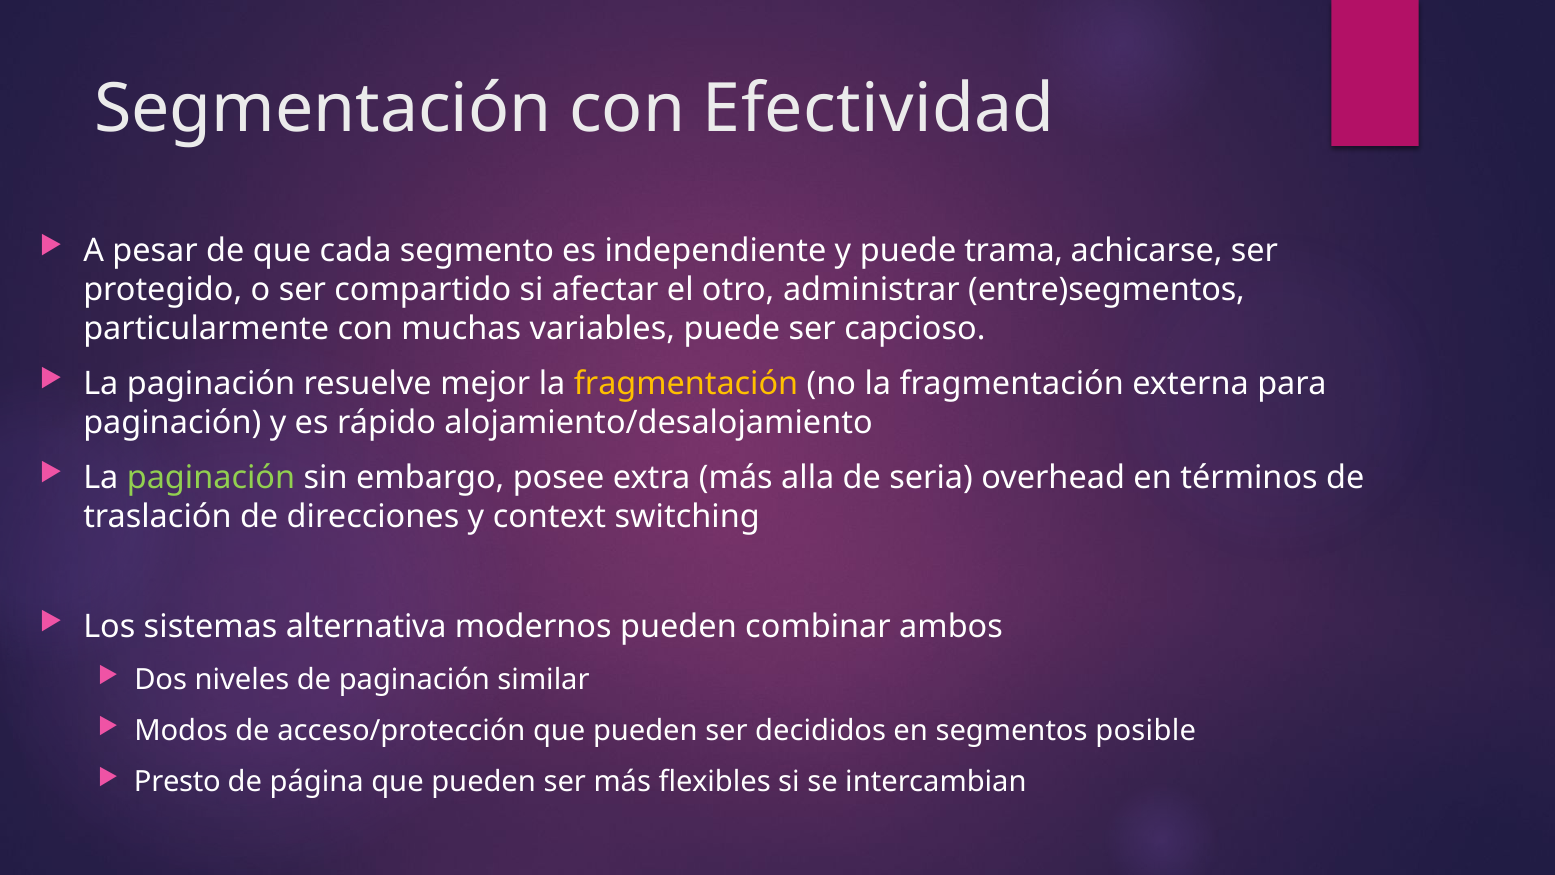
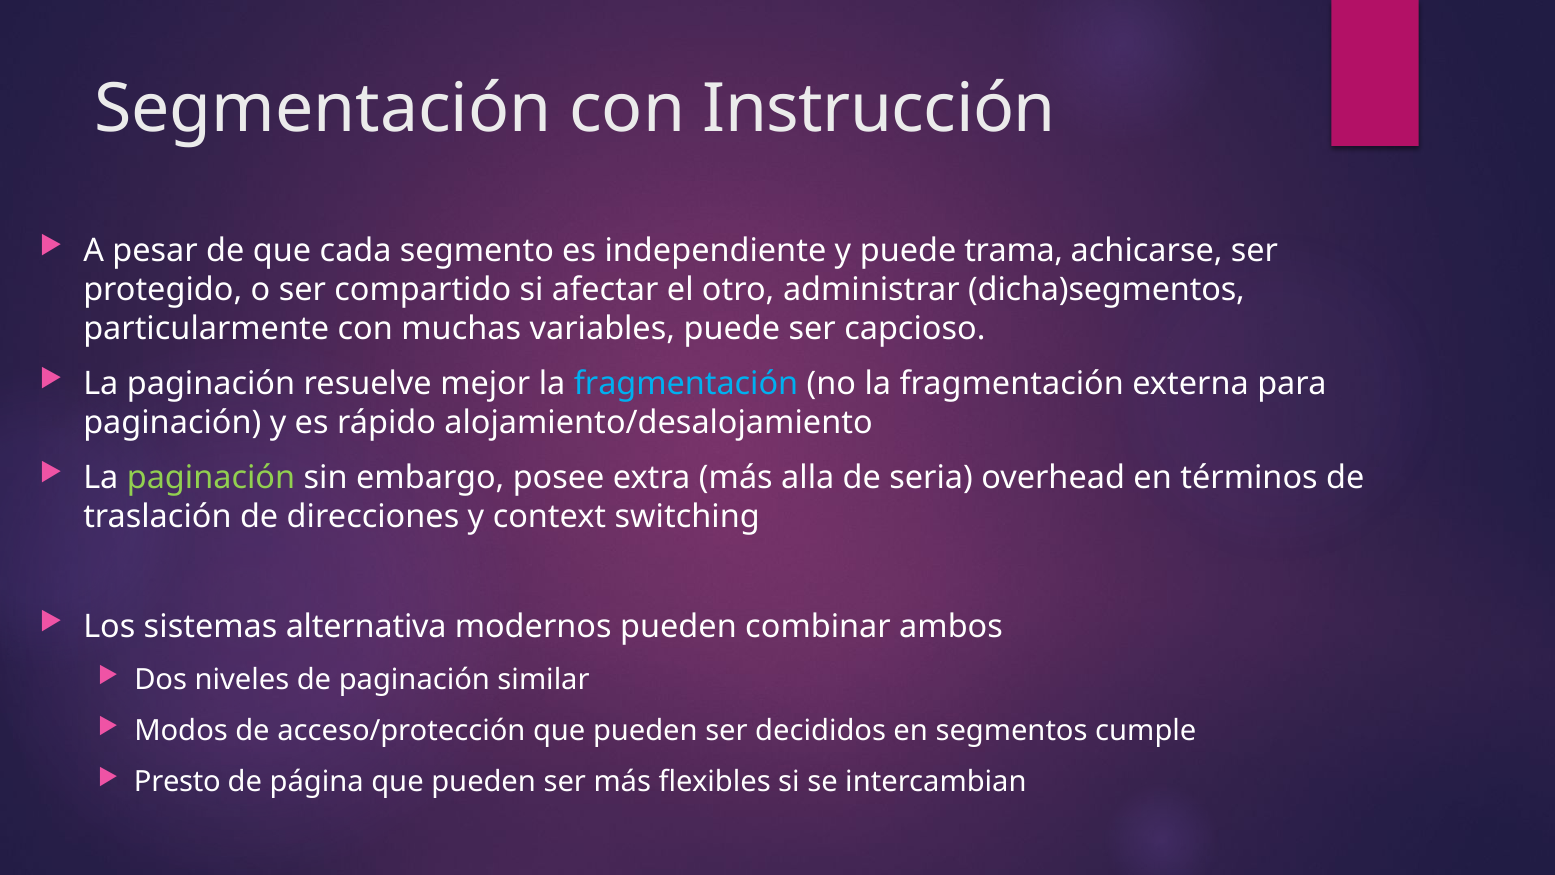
Efectividad: Efectividad -> Instrucción (879, 109)
entre)segmentos: entre)segmentos -> dicha)segmentos (1107, 289)
fragmentación colour: yellow -> light blue (686, 383)
posible: posible -> cumple (1146, 731)
